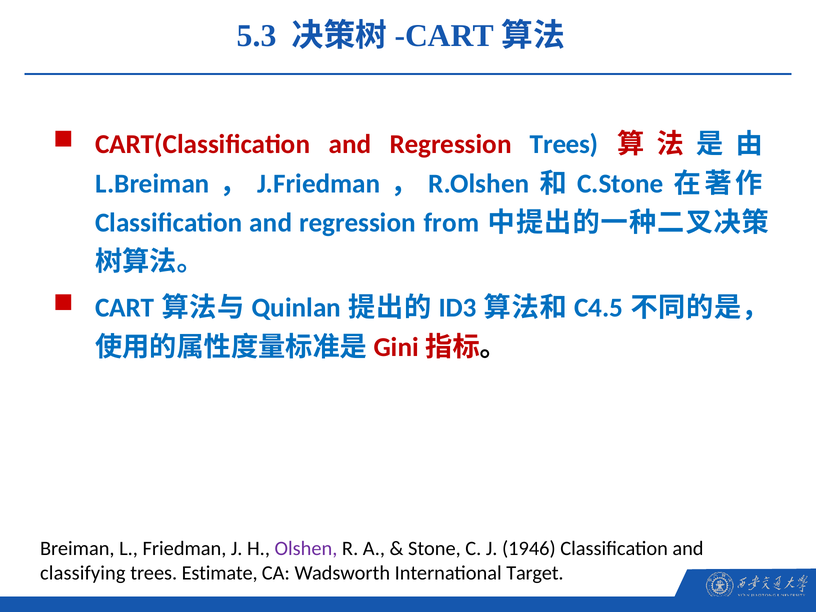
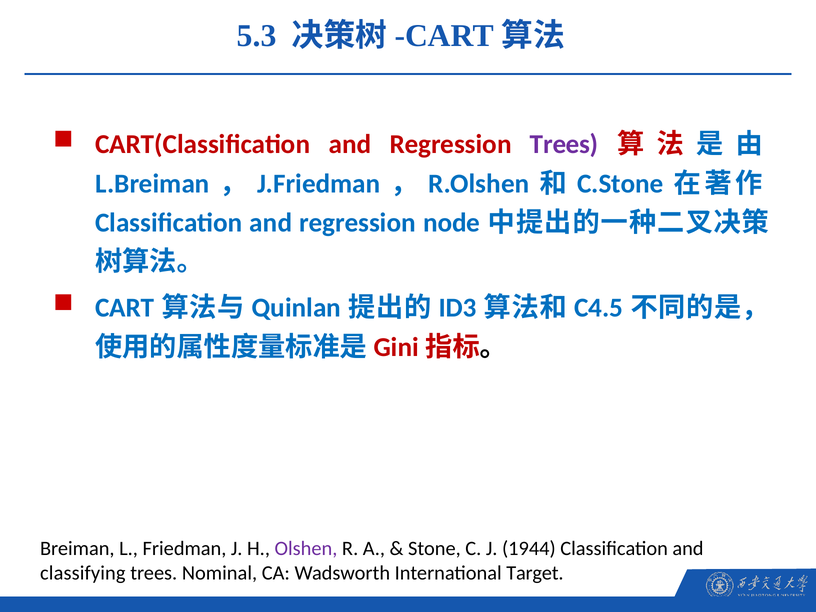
Trees colour: blue -> purple (564, 144)
from: from -> node (452, 223)
1946: 1946 -> 1944 (529, 549)
Estimate: Estimate -> Nominal (220, 573)
